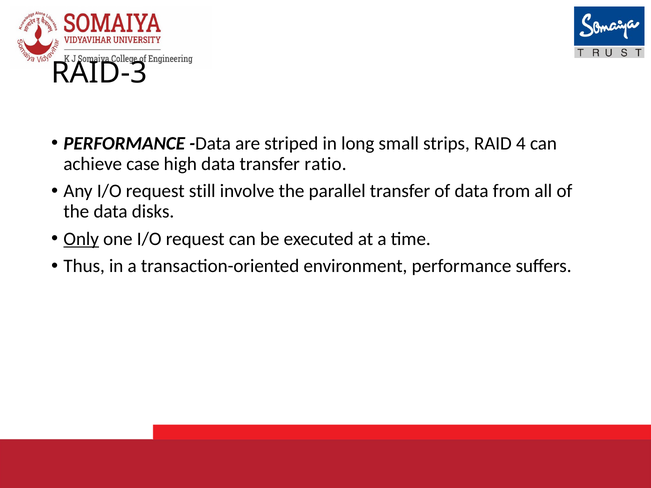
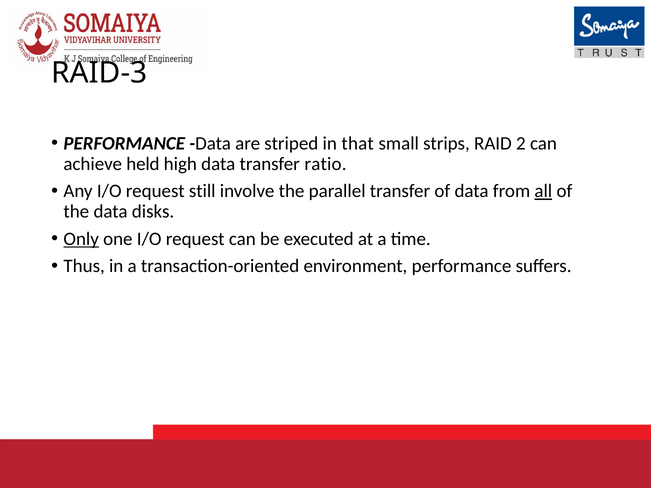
long: long -> that (358, 143)
4: 4 -> 2 (521, 143)
case: case -> held (143, 164)
all underline: none -> present (543, 191)
